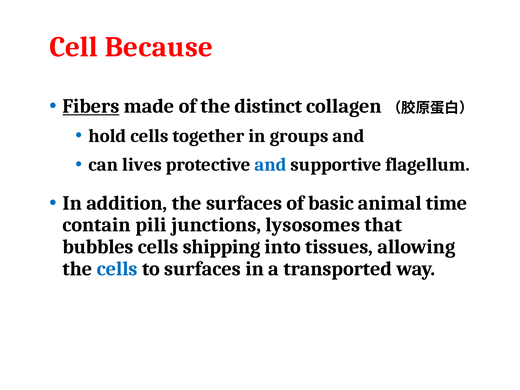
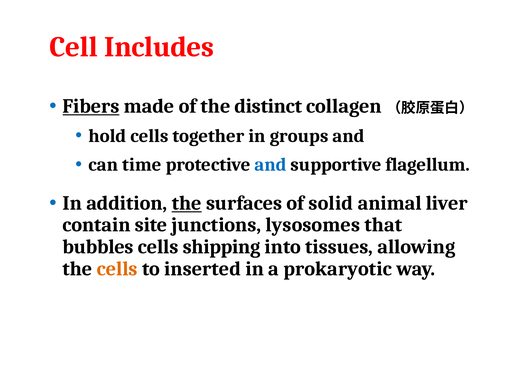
Because: Because -> Includes (159, 47)
lives: lives -> time (142, 165)
the underline: none -> present (187, 203)
basic: basic -> solid (331, 203)
time: time -> liver (447, 203)
pili: pili -> site (151, 225)
cells colour: blue -> orange (117, 269)
to surfaces: surfaces -> inserted (203, 269)
transported: transported -> prokaryotic (338, 269)
